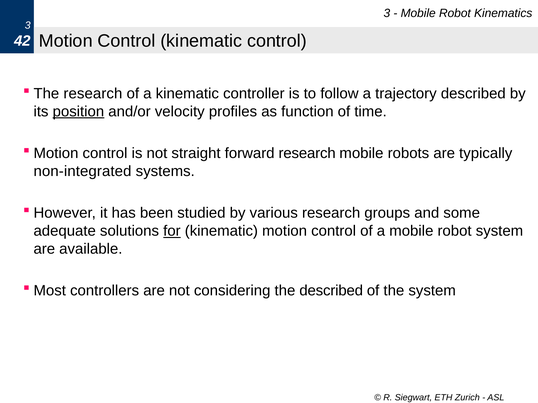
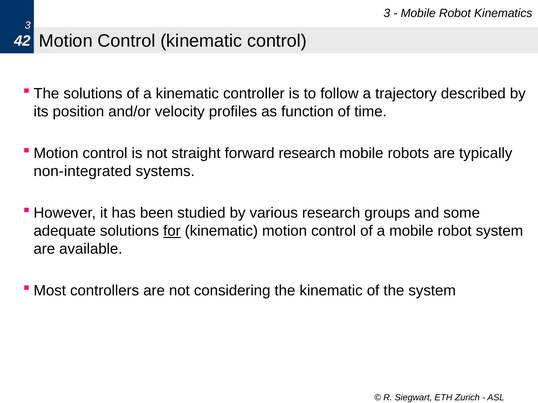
research: research -> solutions (93, 94)
position underline: present -> none (78, 112)
the described: described -> kinematic (331, 291)
